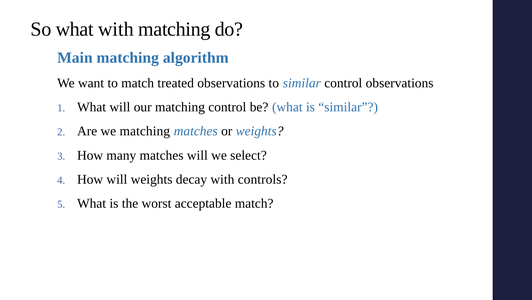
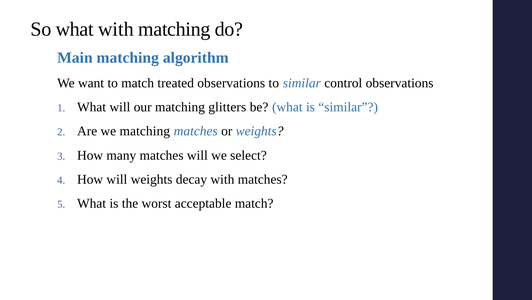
matching control: control -> glitters (227, 107)
with controls: controls -> matches (263, 179)
